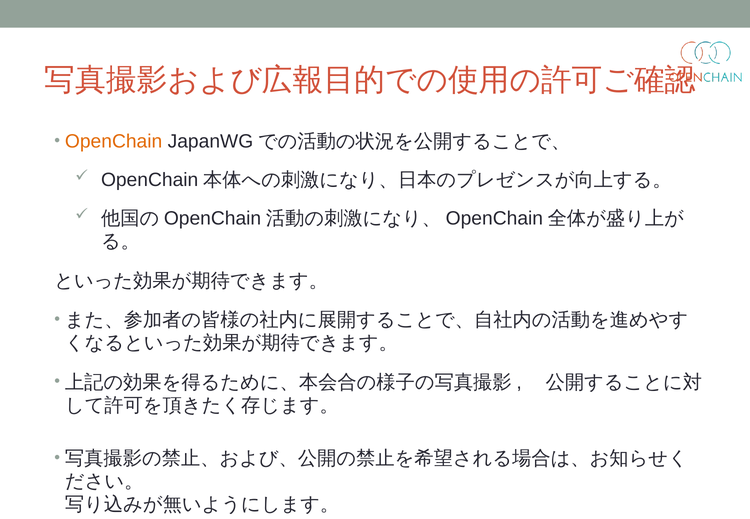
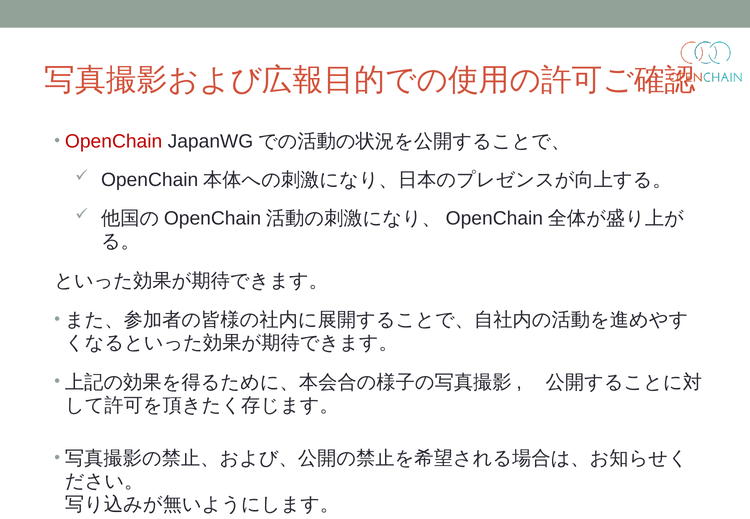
OpenChain colour: orange -> red (114, 142)
